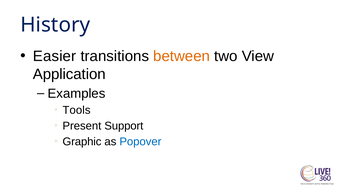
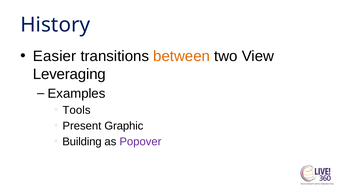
Application: Application -> Leveraging (69, 74)
Support: Support -> Graphic (124, 126)
Graphic: Graphic -> Building (82, 142)
Popover colour: blue -> purple (140, 142)
